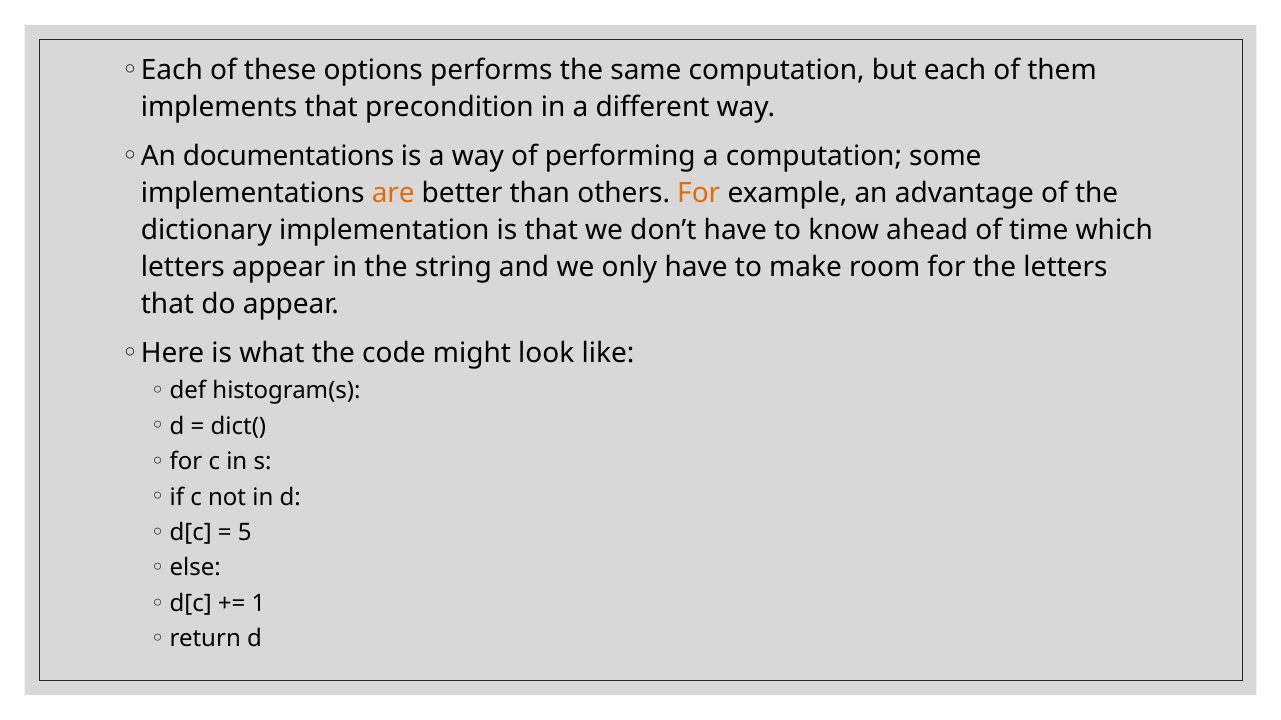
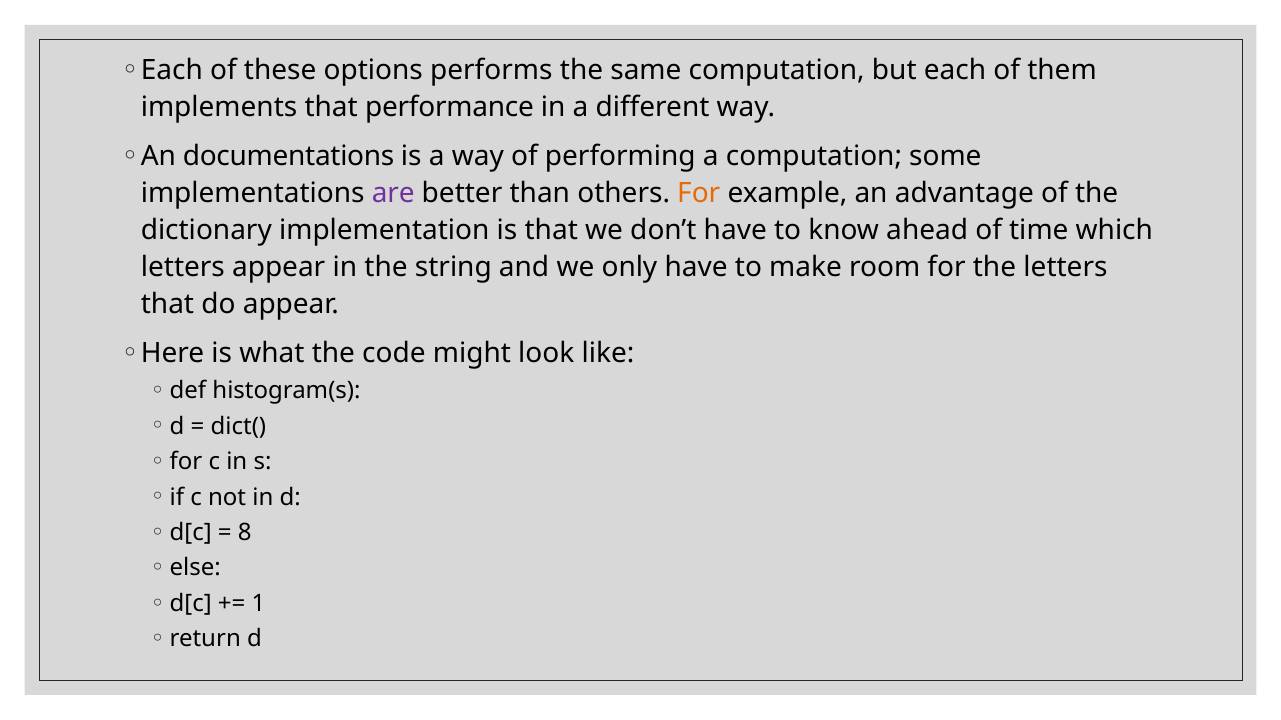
precondition: precondition -> performance (450, 108)
are colour: orange -> purple (393, 194)
5: 5 -> 8 (245, 533)
